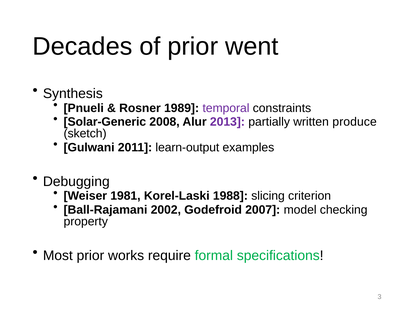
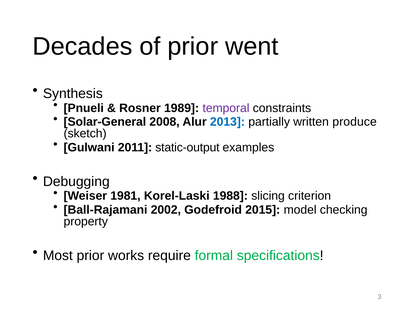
Solar-Generic: Solar-Generic -> Solar-General (105, 122)
2013 colour: purple -> blue (227, 122)
learn-output: learn-output -> static-output (187, 147)
2007: 2007 -> 2015 (263, 210)
